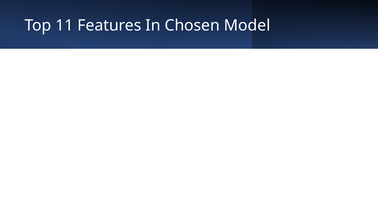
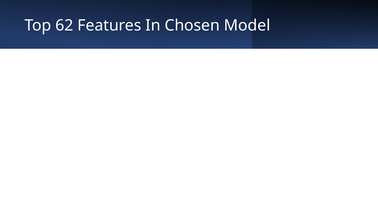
11: 11 -> 62 (64, 25)
